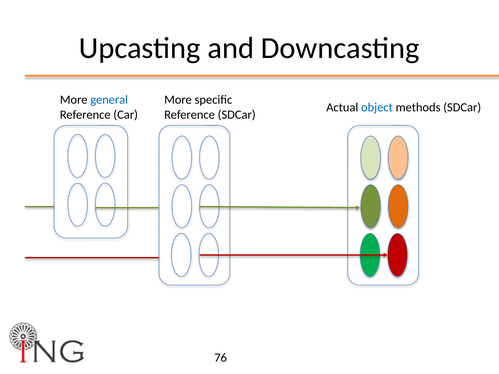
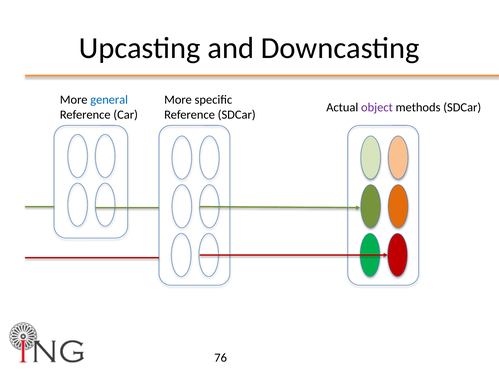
object colour: blue -> purple (377, 107)
